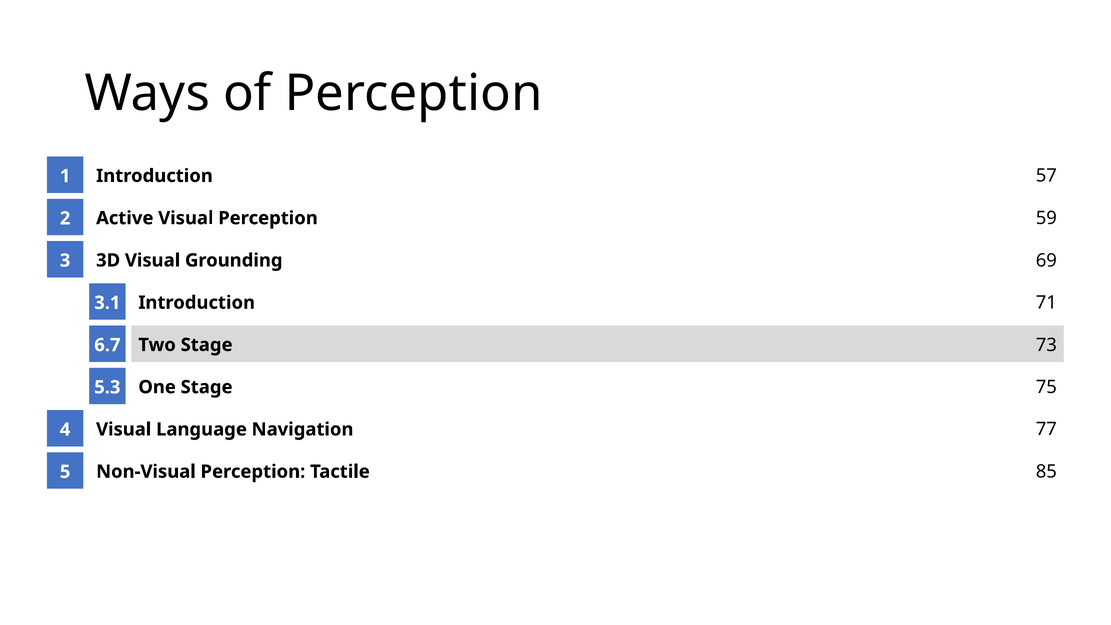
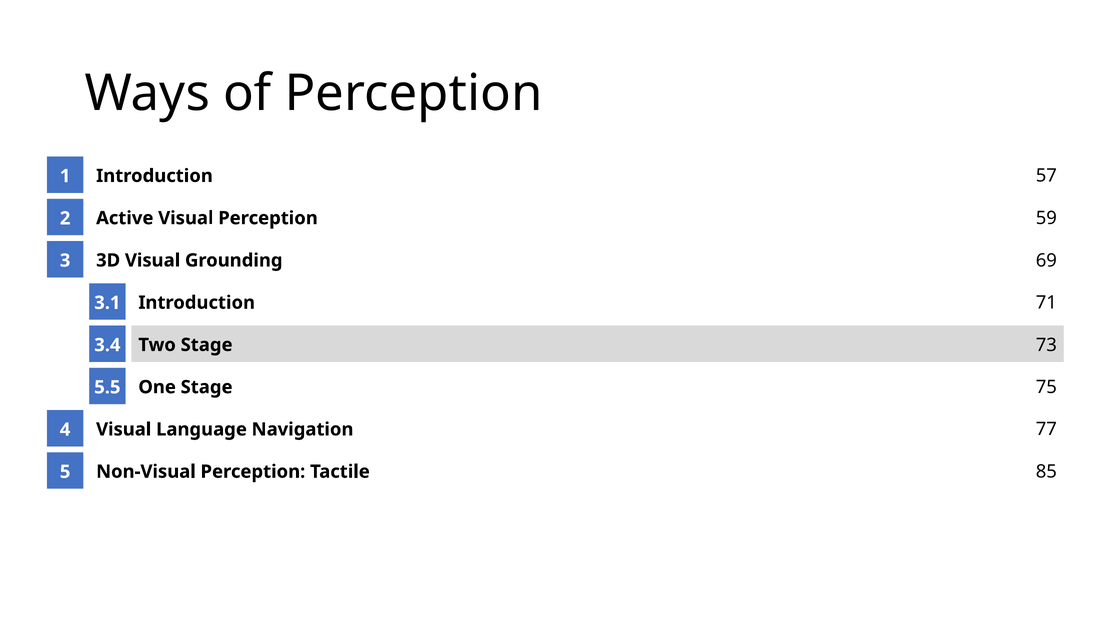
6.7: 6.7 -> 3.4 (107, 345)
5.3: 5.3 -> 5.5 (107, 387)
